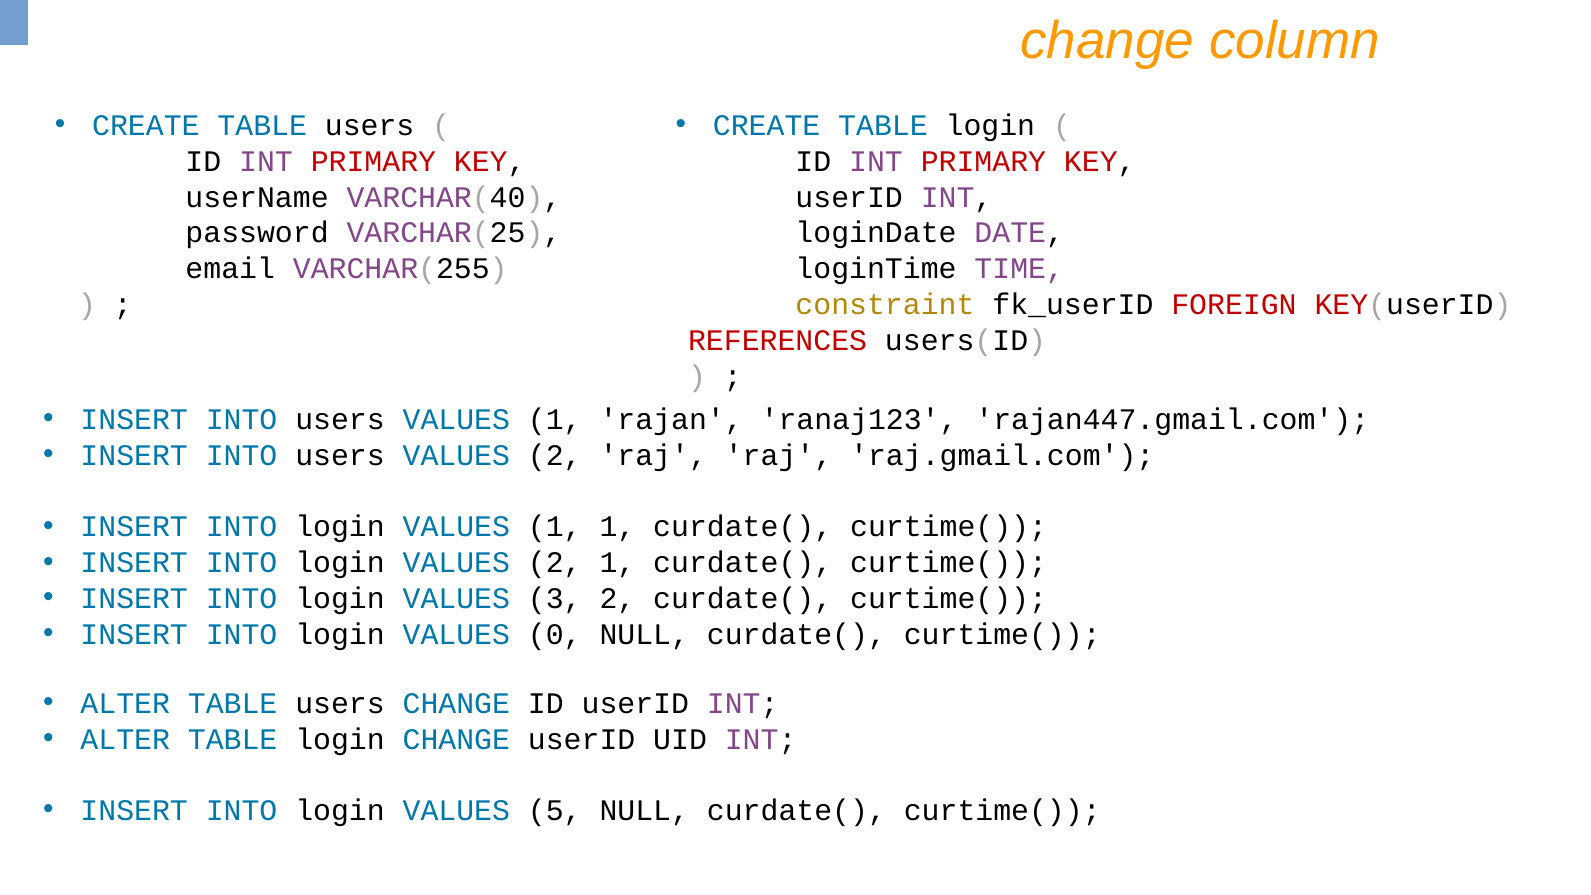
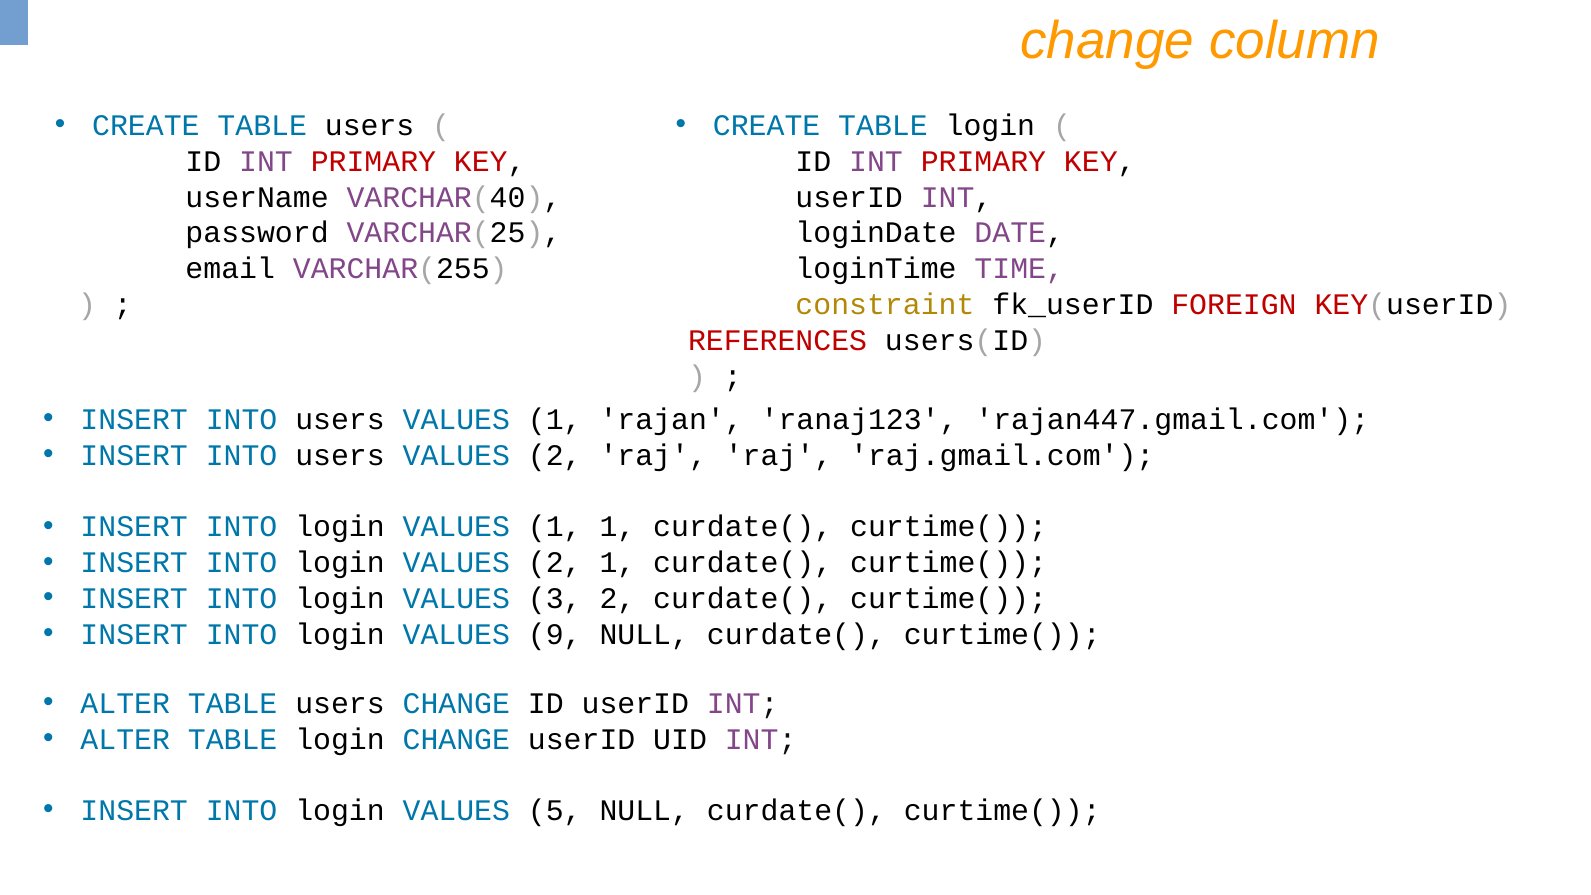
0: 0 -> 9 (555, 634)
